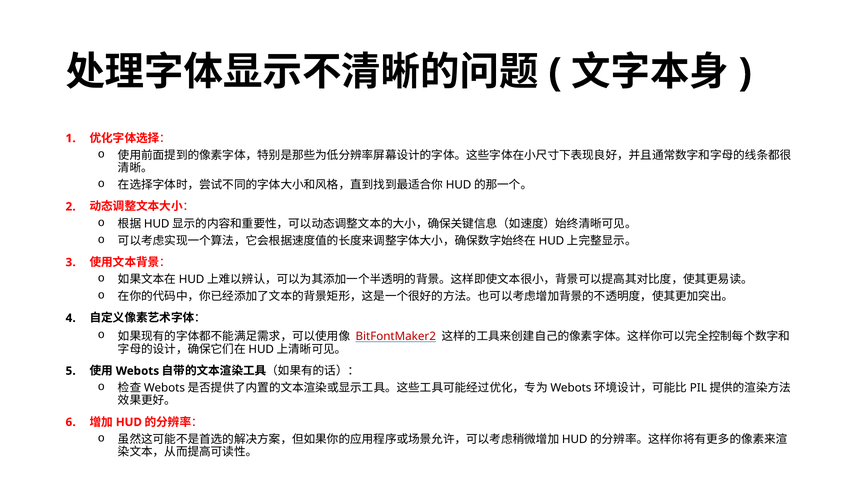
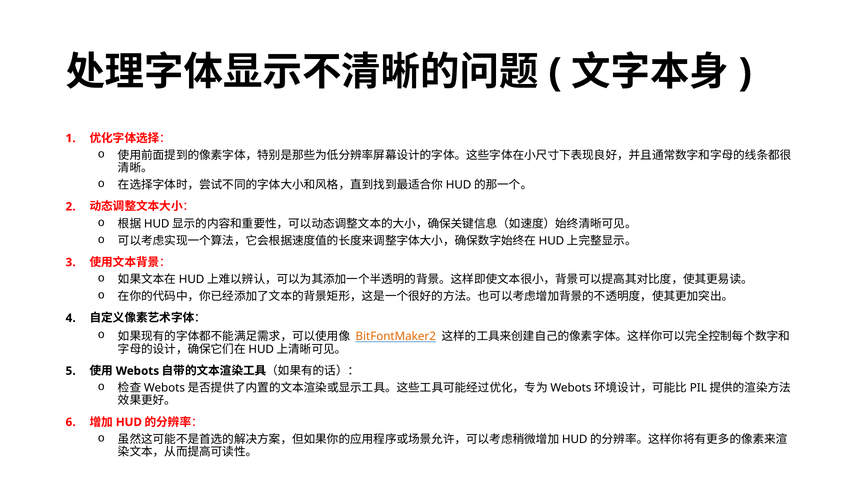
BitFontMaker2 colour: red -> orange (396, 336)
